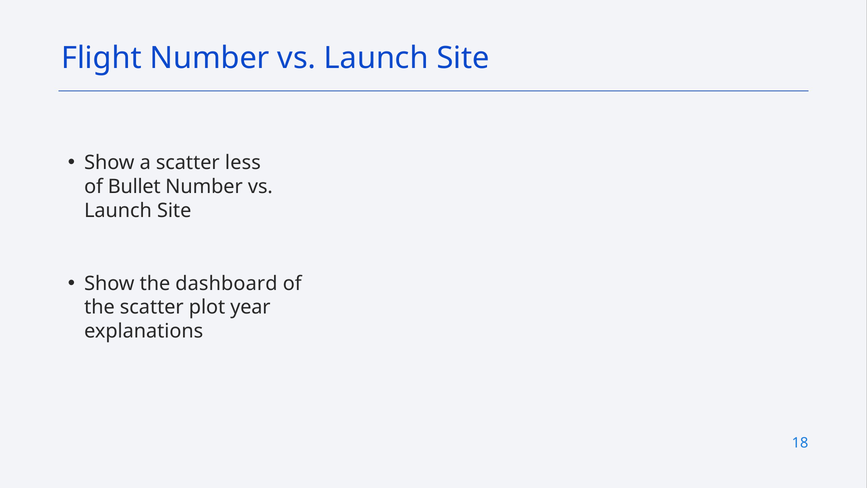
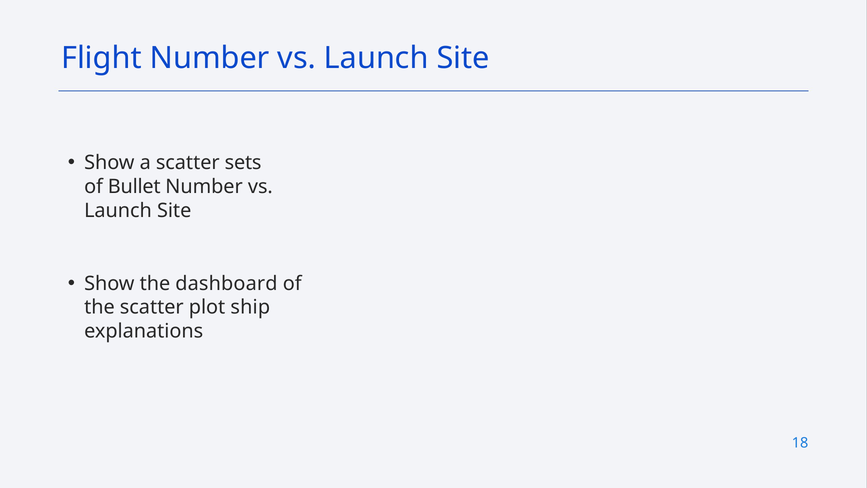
less: less -> sets (243, 163)
year: year -> ship (250, 307)
